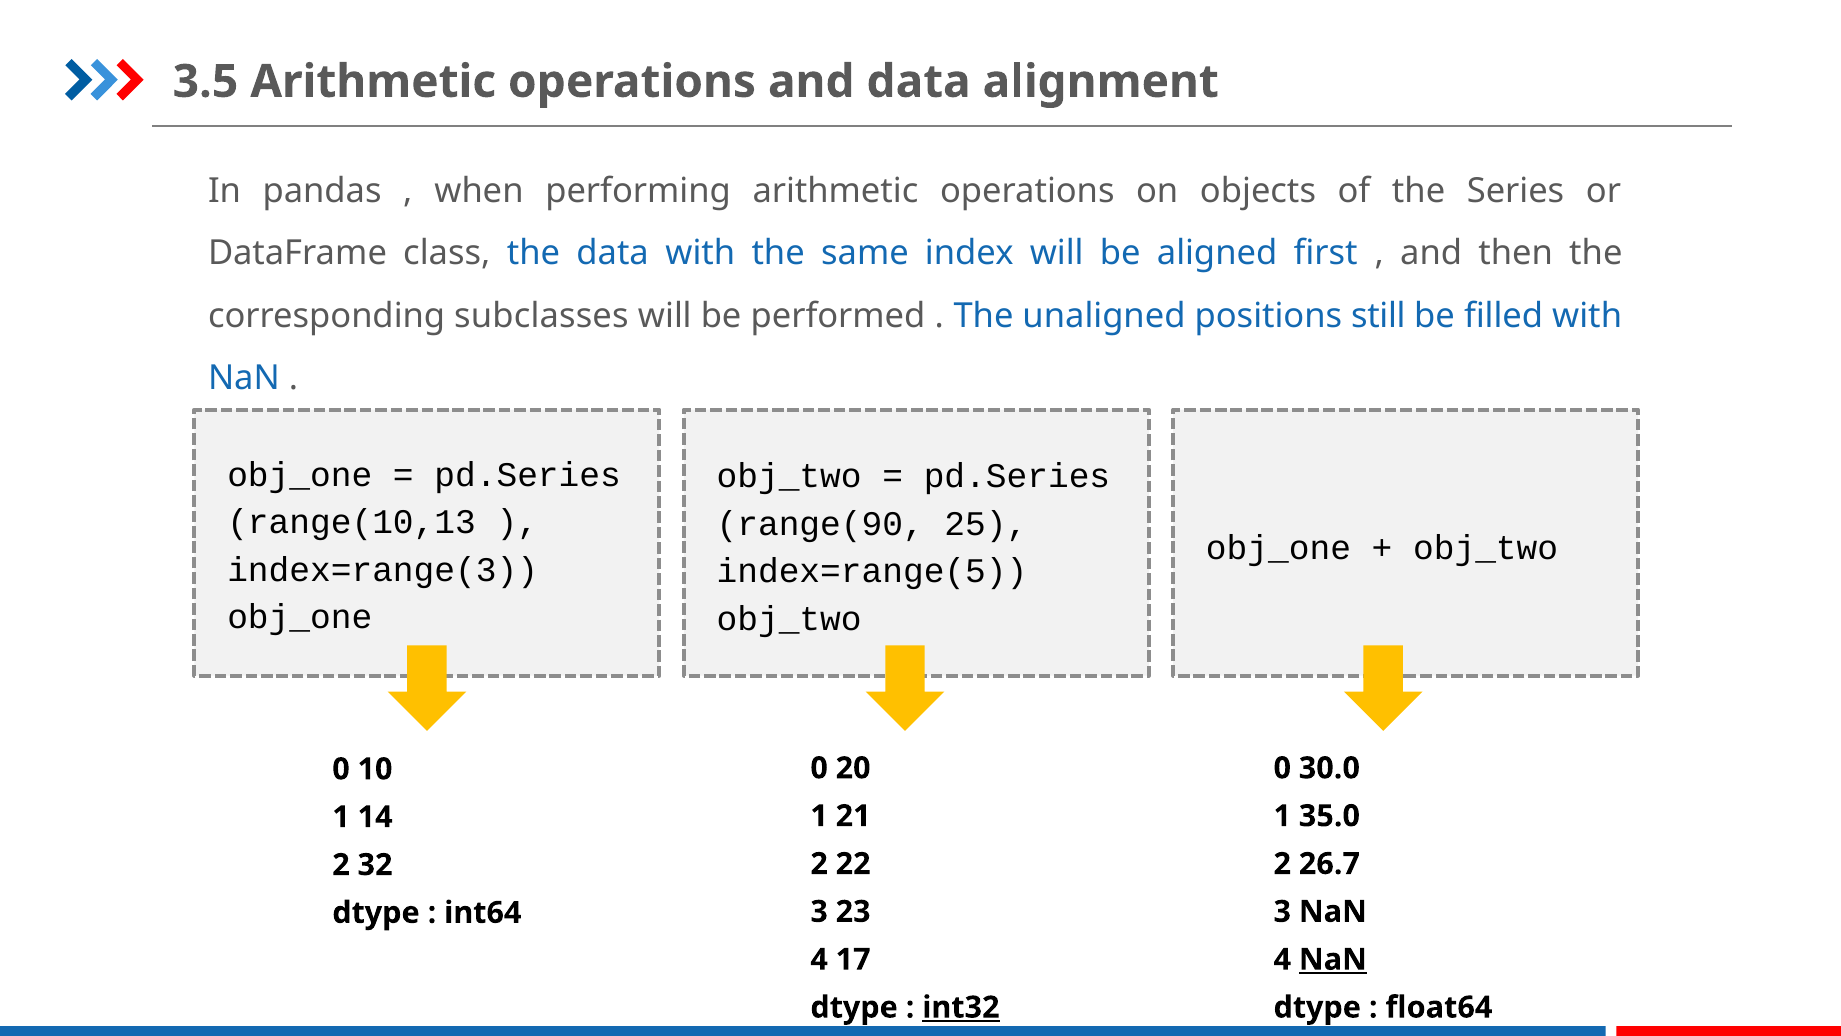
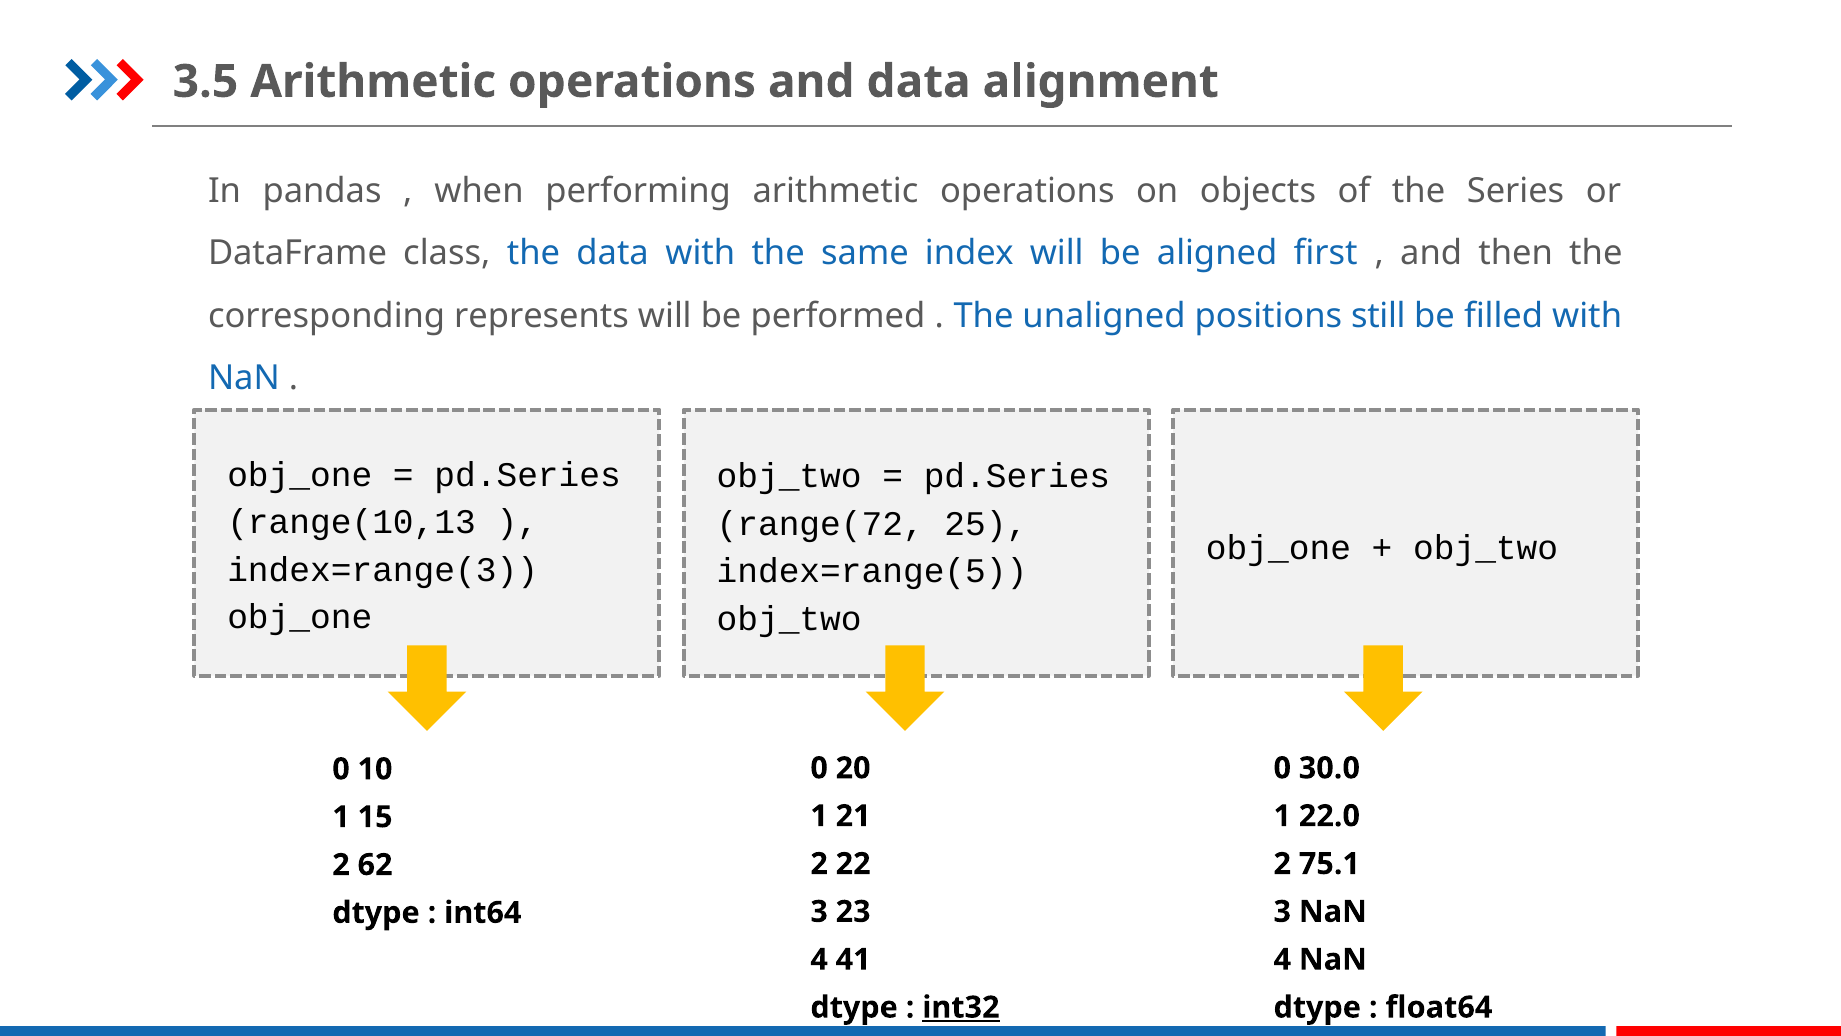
subclasses: subclasses -> represents (542, 316)
range(90: range(90 -> range(72 (820, 524)
35.0: 35.0 -> 22.0 (1329, 816)
14: 14 -> 15 (375, 817)
26.7: 26.7 -> 75.1 (1329, 864)
32: 32 -> 62 (375, 865)
17: 17 -> 41 (853, 960)
NaN underline: present -> none (1333, 960)
